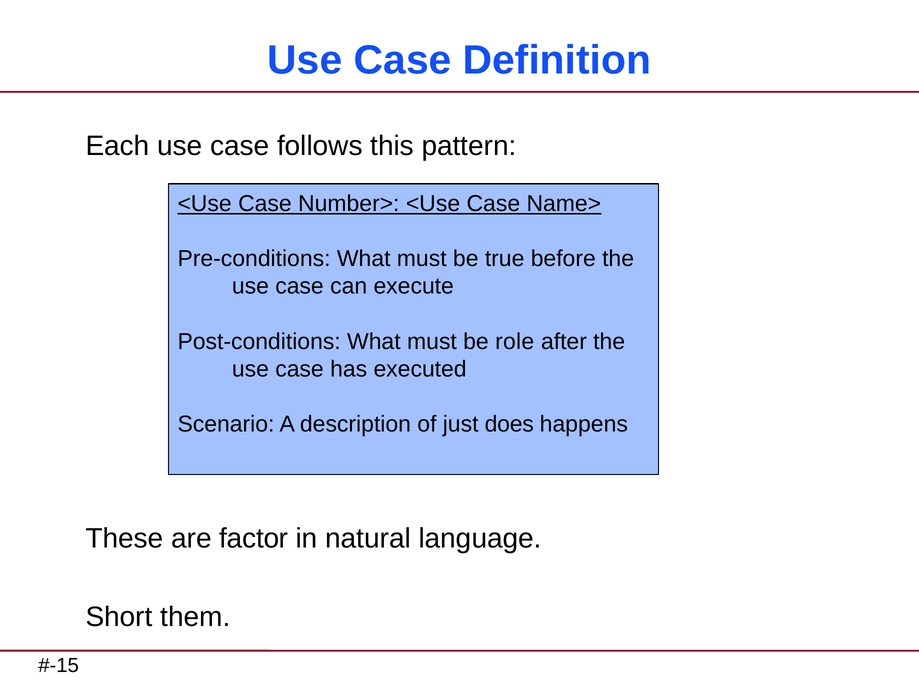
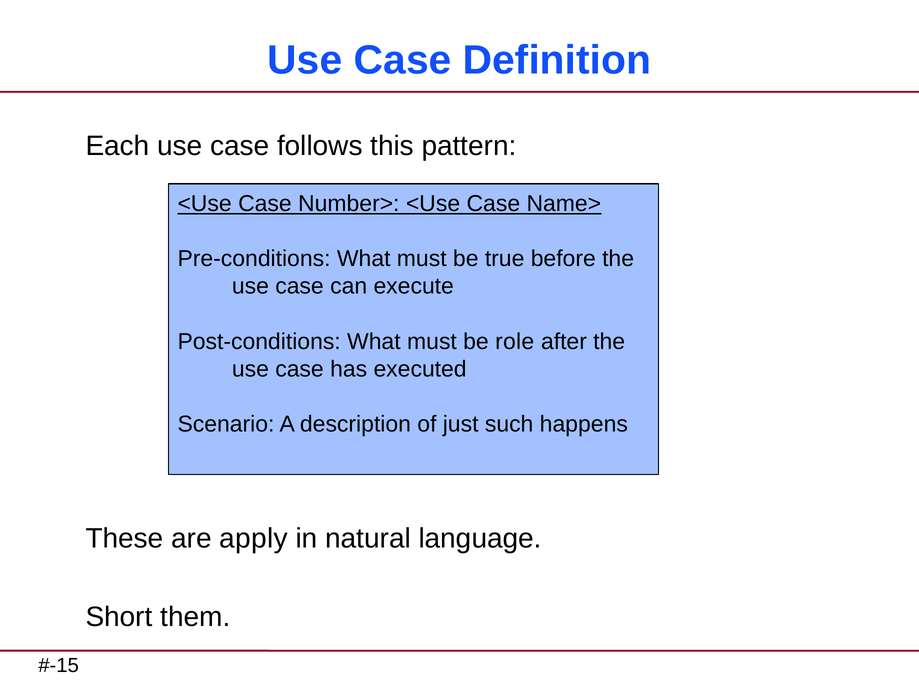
does: does -> such (509, 424)
factor: factor -> apply (254, 539)
